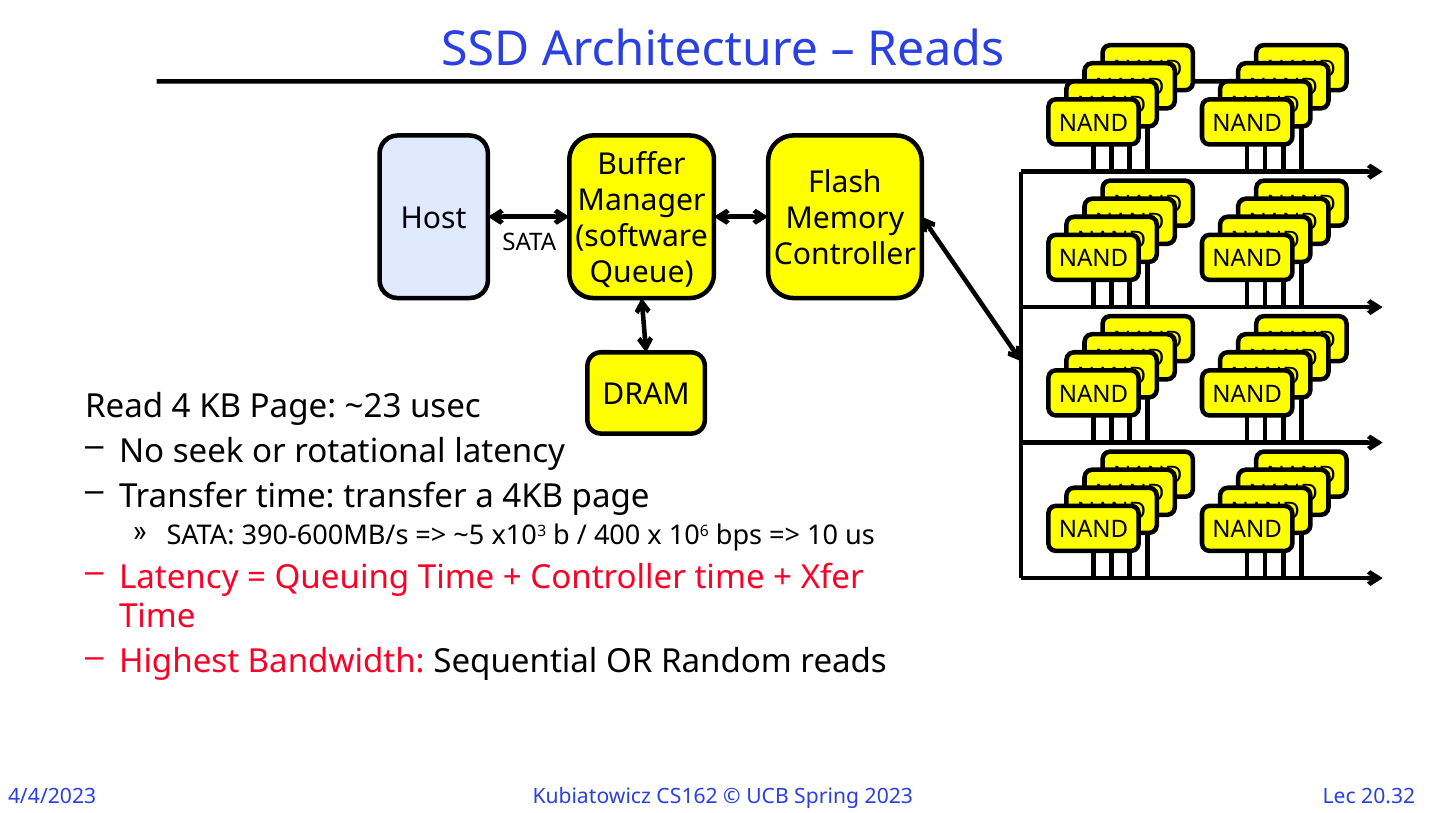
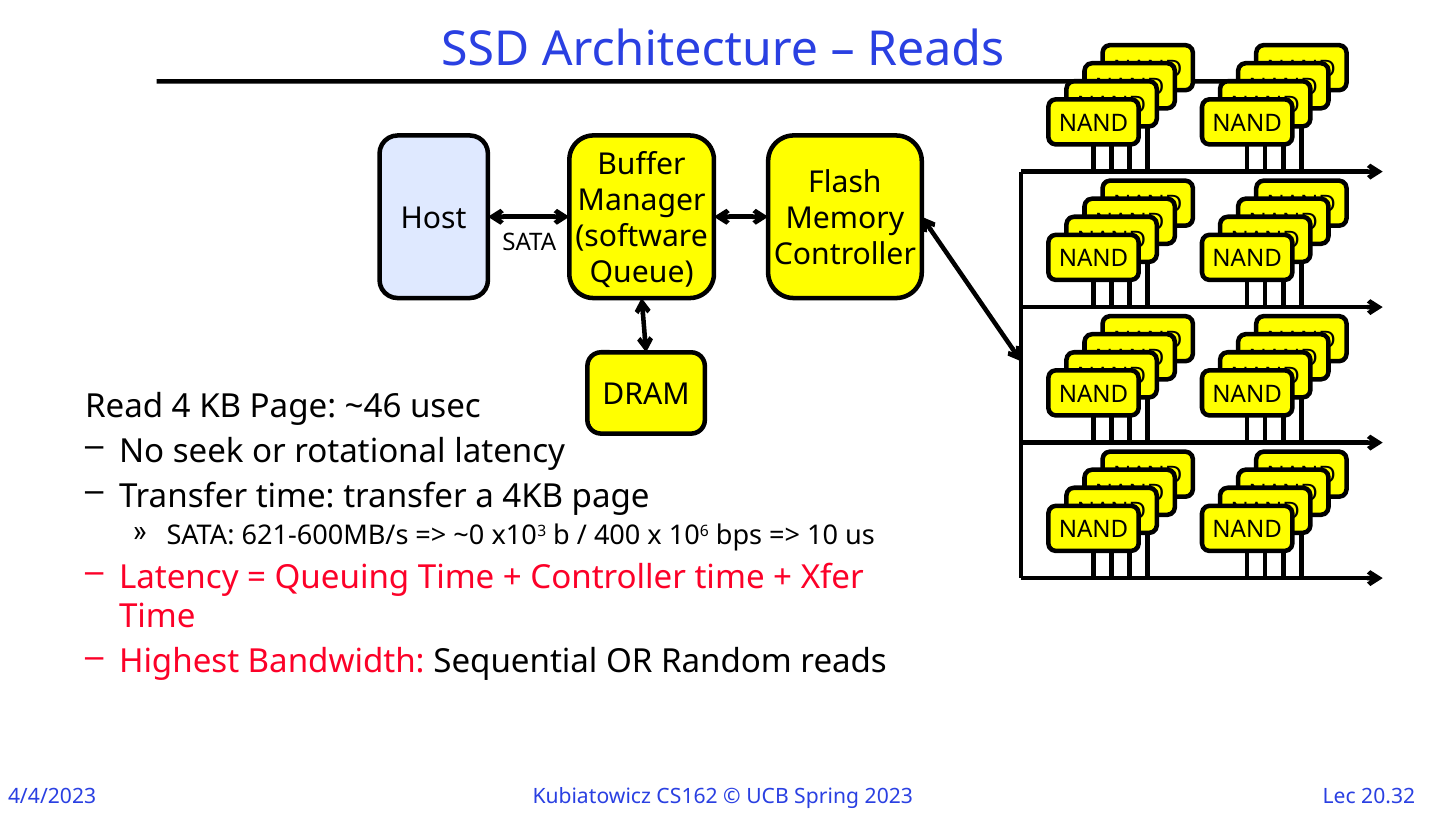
~23: ~23 -> ~46 (373, 407)
390-600MB/s: 390-600MB/s -> 621-600MB/s (325, 536)
~5: ~5 -> ~0 (469, 536)
